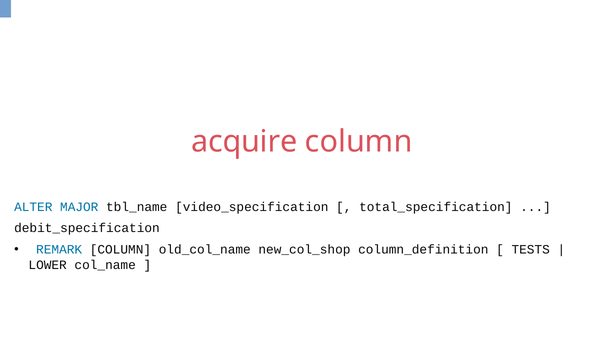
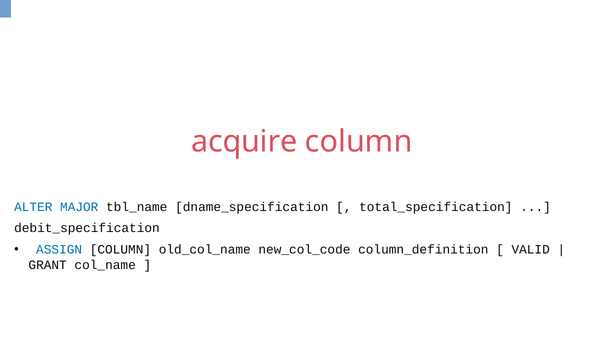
video_specification: video_specification -> dname_specification (252, 206)
REMARK: REMARK -> ASSIGN (59, 249)
new_col_shop: new_col_shop -> new_col_code (304, 249)
TESTS: TESTS -> VALID (531, 249)
LOWER: LOWER -> GRANT (48, 264)
